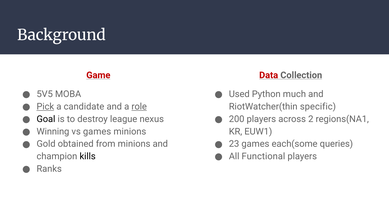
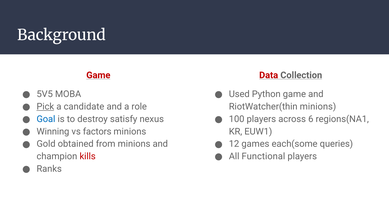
Python much: much -> game (294, 94)
role underline: present -> none (139, 106)
RiotWatcher(thin specific: specific -> minions (318, 106)
Goal colour: black -> blue (46, 119)
league: league -> satisfy (124, 119)
200: 200 -> 100 (237, 119)
2: 2 -> 6 (311, 119)
vs games: games -> factors (97, 131)
23: 23 -> 12 (234, 144)
kills colour: black -> red (88, 156)
